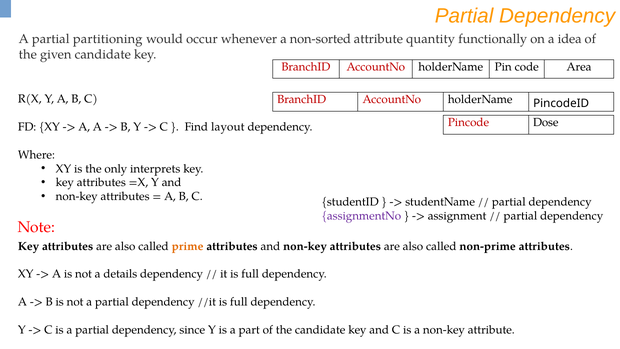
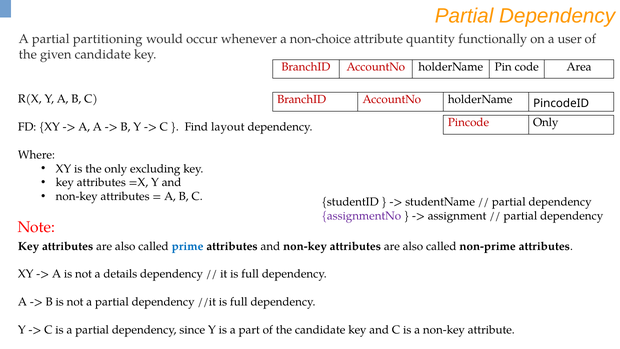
non-sorted: non-sorted -> non-choice (320, 39)
idea: idea -> user (570, 39)
Pincode Dose: Dose -> Only (546, 122)
interprets: interprets -> excluding (155, 169)
prime colour: orange -> blue (188, 246)
